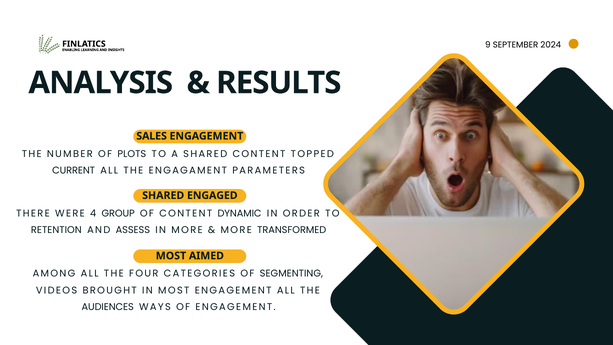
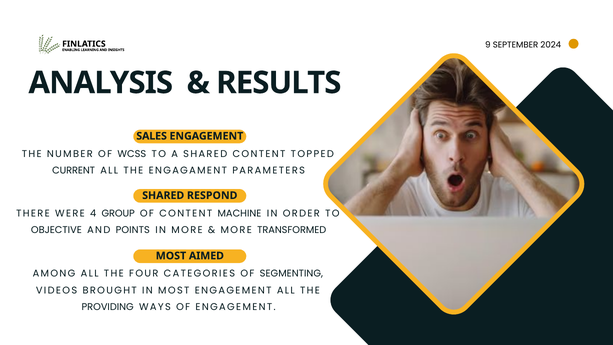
PLOTS: PLOTS -> WCSS (132, 154)
ENGAGED: ENGAGED -> RESPOND (212, 195)
DYNAMIC: DYNAMIC -> MACHINE (239, 213)
RETENTION: RETENTION -> OBJECTIVE (56, 230)
ASSESS: ASSESS -> POINTS (133, 230)
AUDIENCES: AUDIENCES -> PROVIDING (108, 307)
